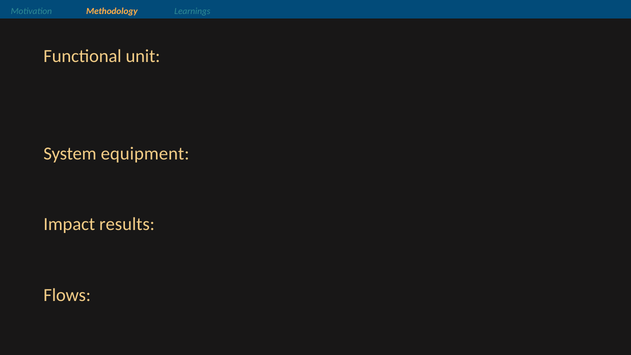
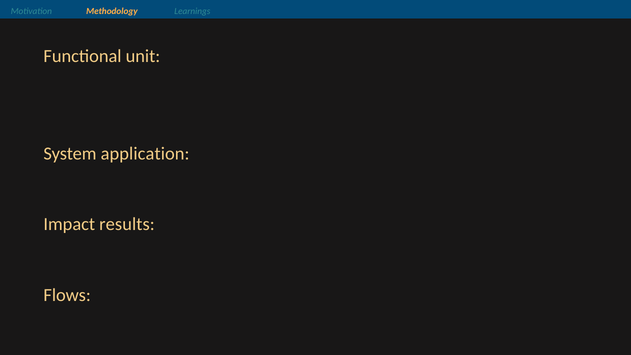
equipment: equipment -> application (145, 153)
